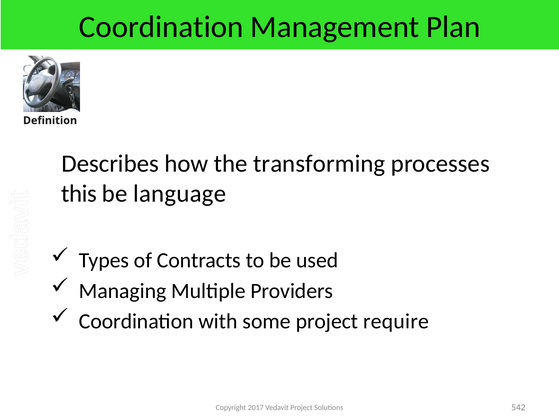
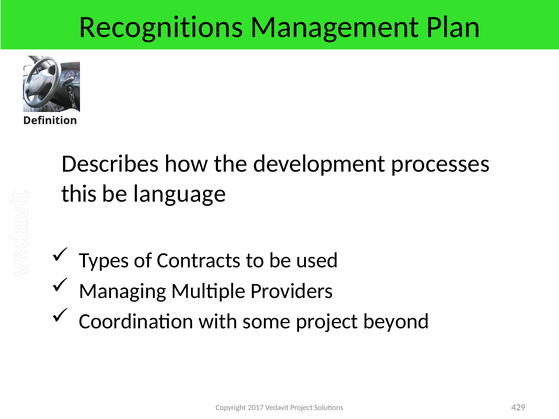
Coordination: Coordination -> Recognitions (161, 27)
transforming: transforming -> development (319, 164)
require: require -> beyond (396, 321)
542: 542 -> 429 (518, 408)
